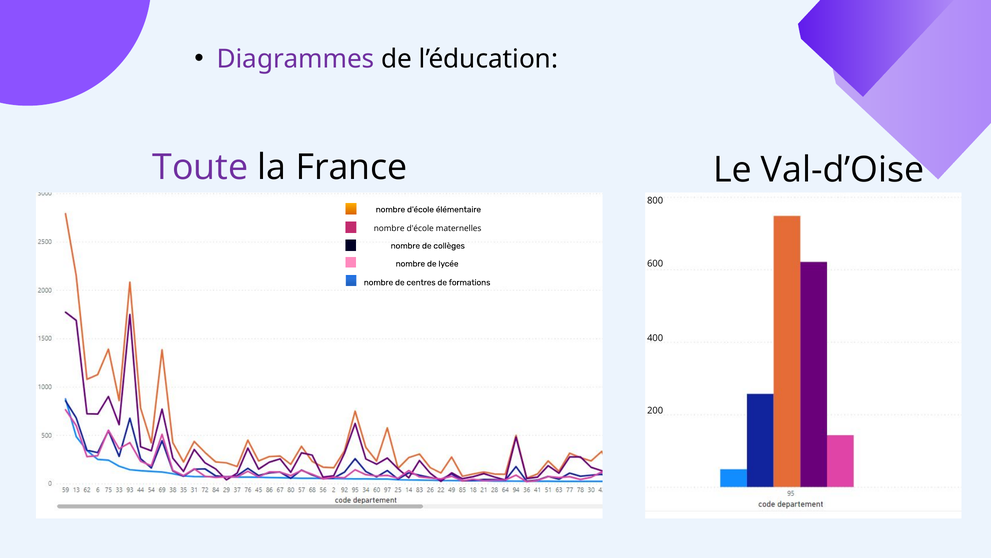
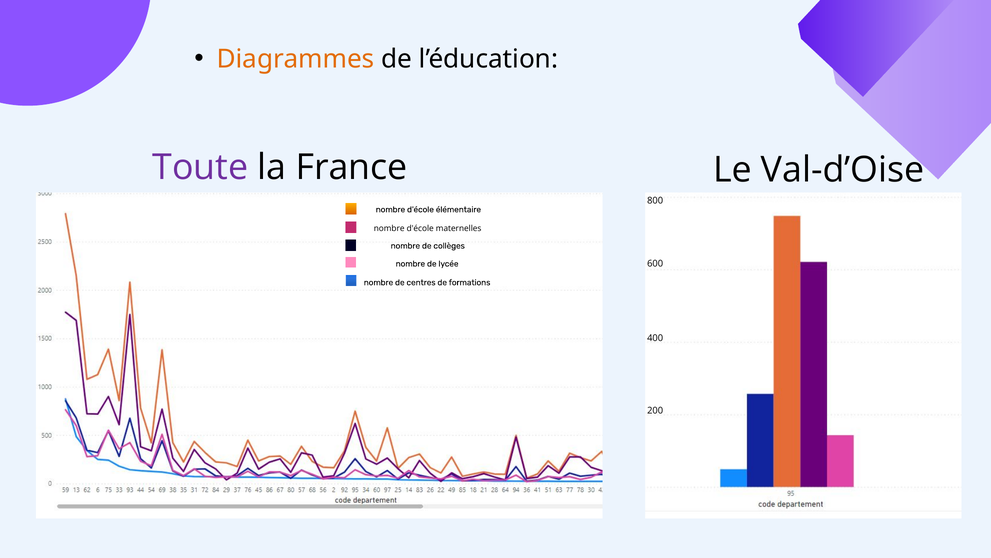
Diagrammes colour: purple -> orange (296, 59)
